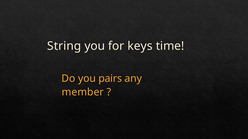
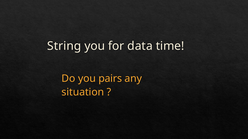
keys: keys -> data (140, 46)
member: member -> situation (83, 92)
